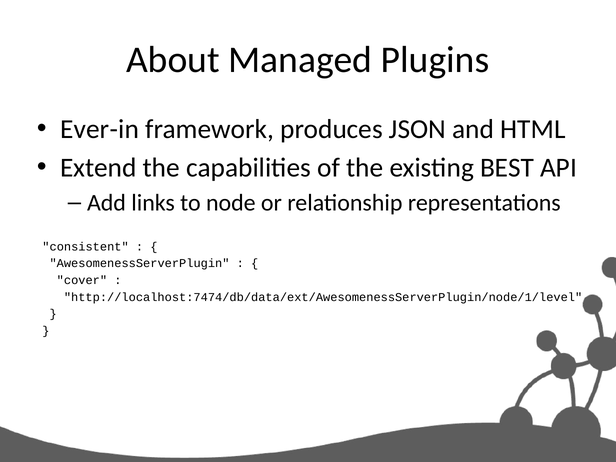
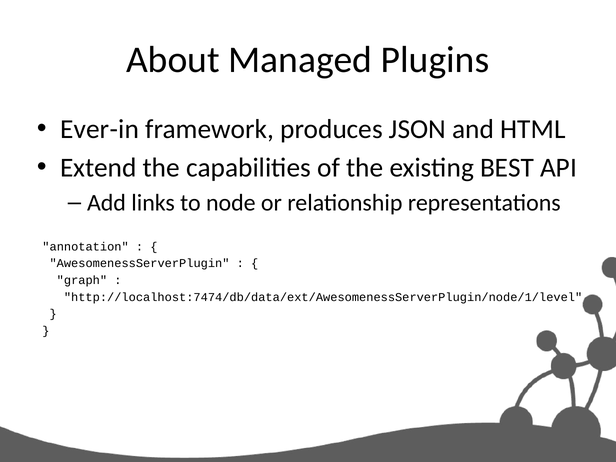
consistent: consistent -> annotation (86, 247)
cover: cover -> graph (82, 280)
